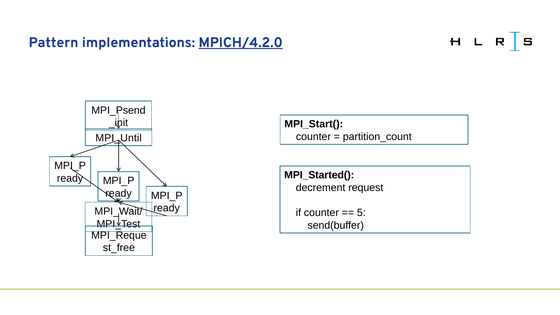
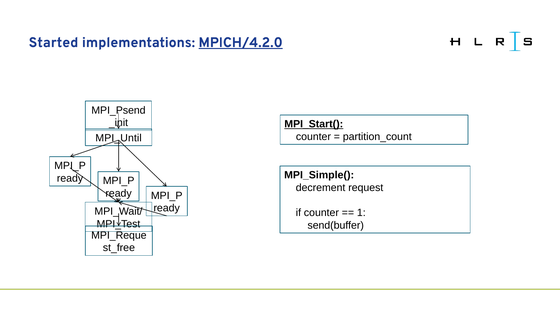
Pattern: Pattern -> Started (53, 42)
MPI_Start( underline: none -> present (314, 124)
MPI_Started(: MPI_Started( -> MPI_Simple( (319, 175)
5: 5 -> 1 (361, 213)
